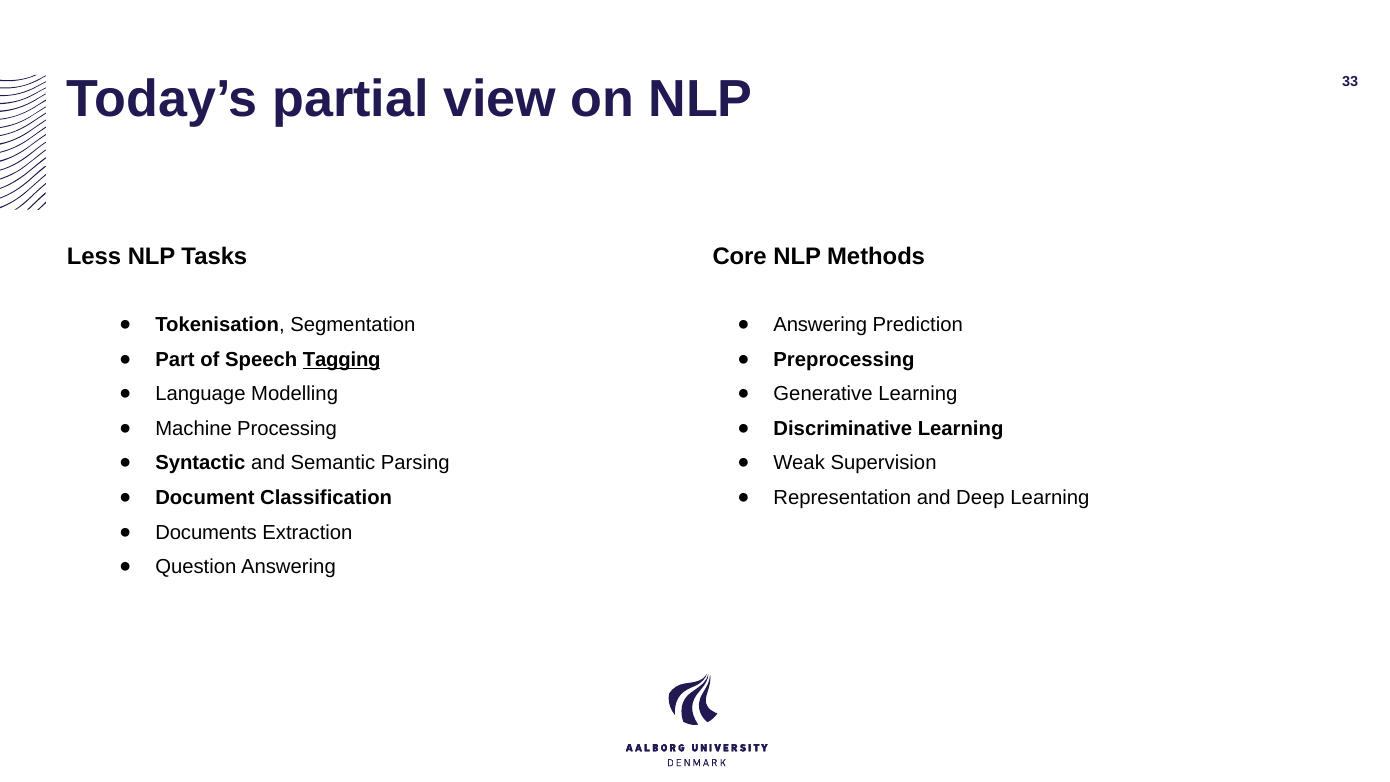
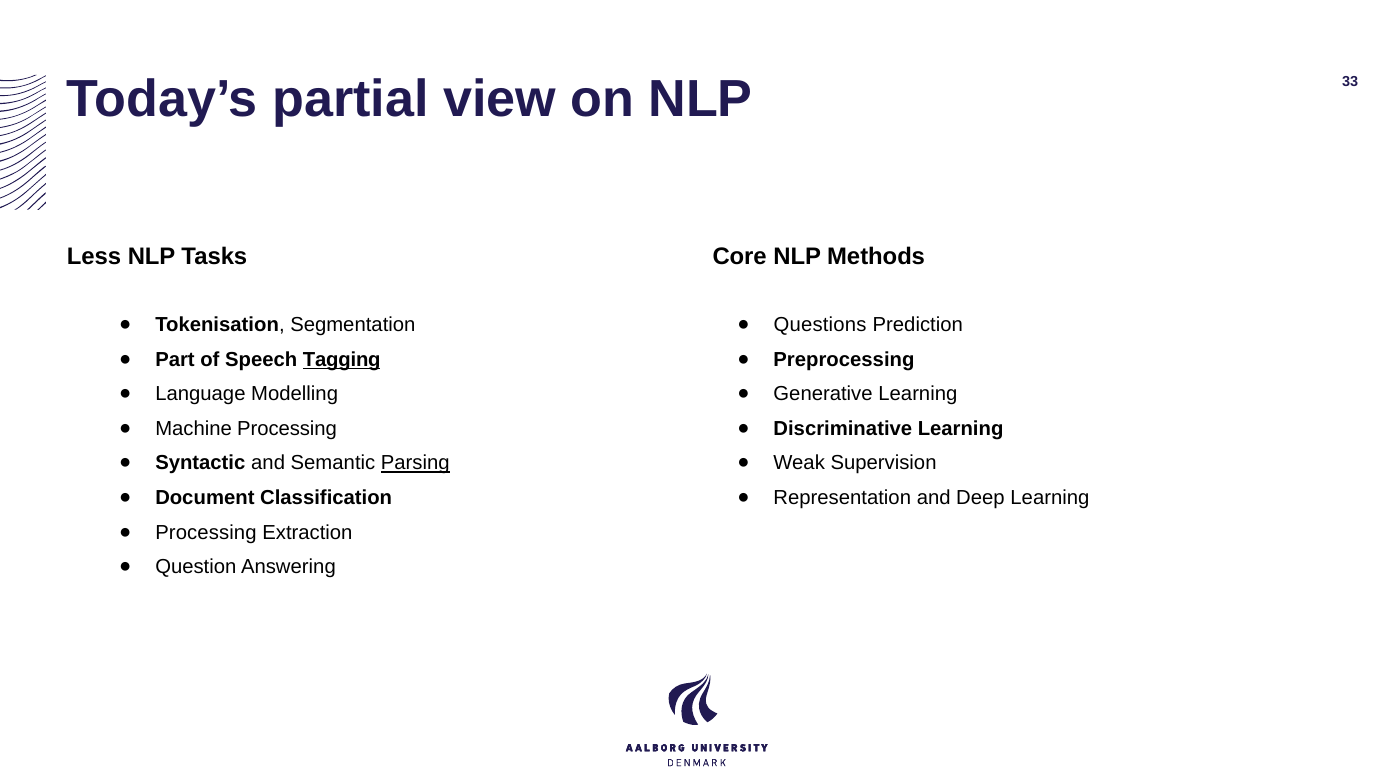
Answering: Answering -> Questions (820, 325)
Parsing underline: none -> present (415, 463)
Documents: Documents -> Processing (206, 532)
